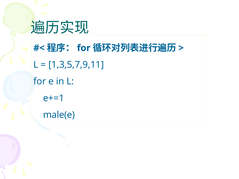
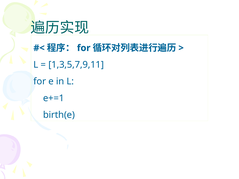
male(e: male(e -> birth(e (59, 115)
